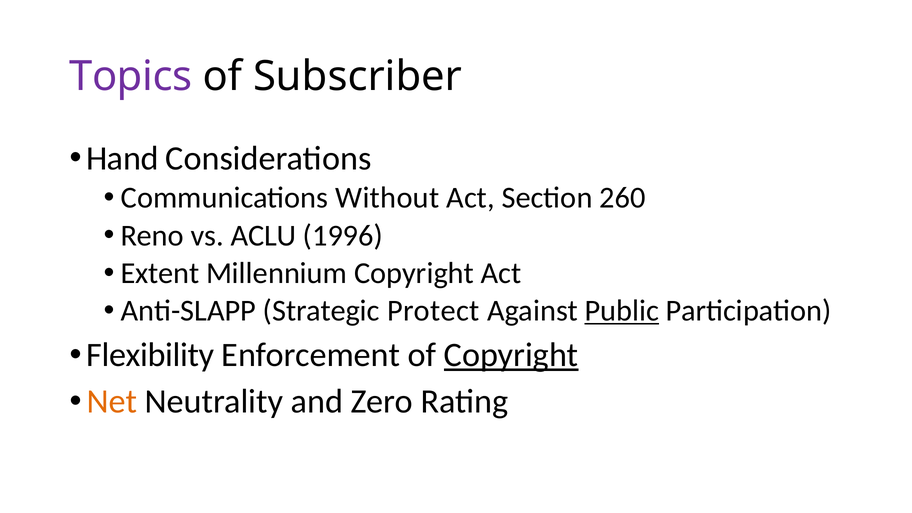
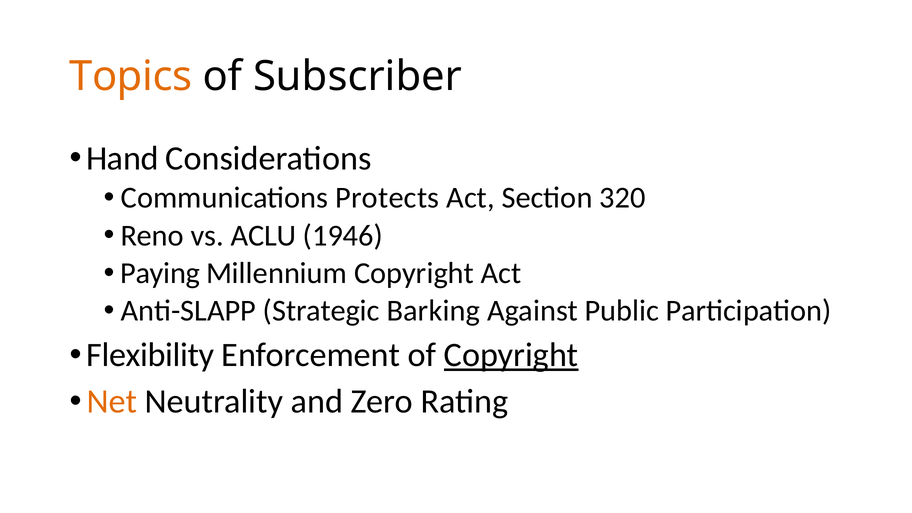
Topics colour: purple -> orange (131, 77)
Without: Without -> Protects (387, 198)
260: 260 -> 320 (622, 198)
1996: 1996 -> 1946 (343, 236)
Extent: Extent -> Paying (160, 273)
Protect: Protect -> Barking (433, 311)
Public underline: present -> none (622, 311)
